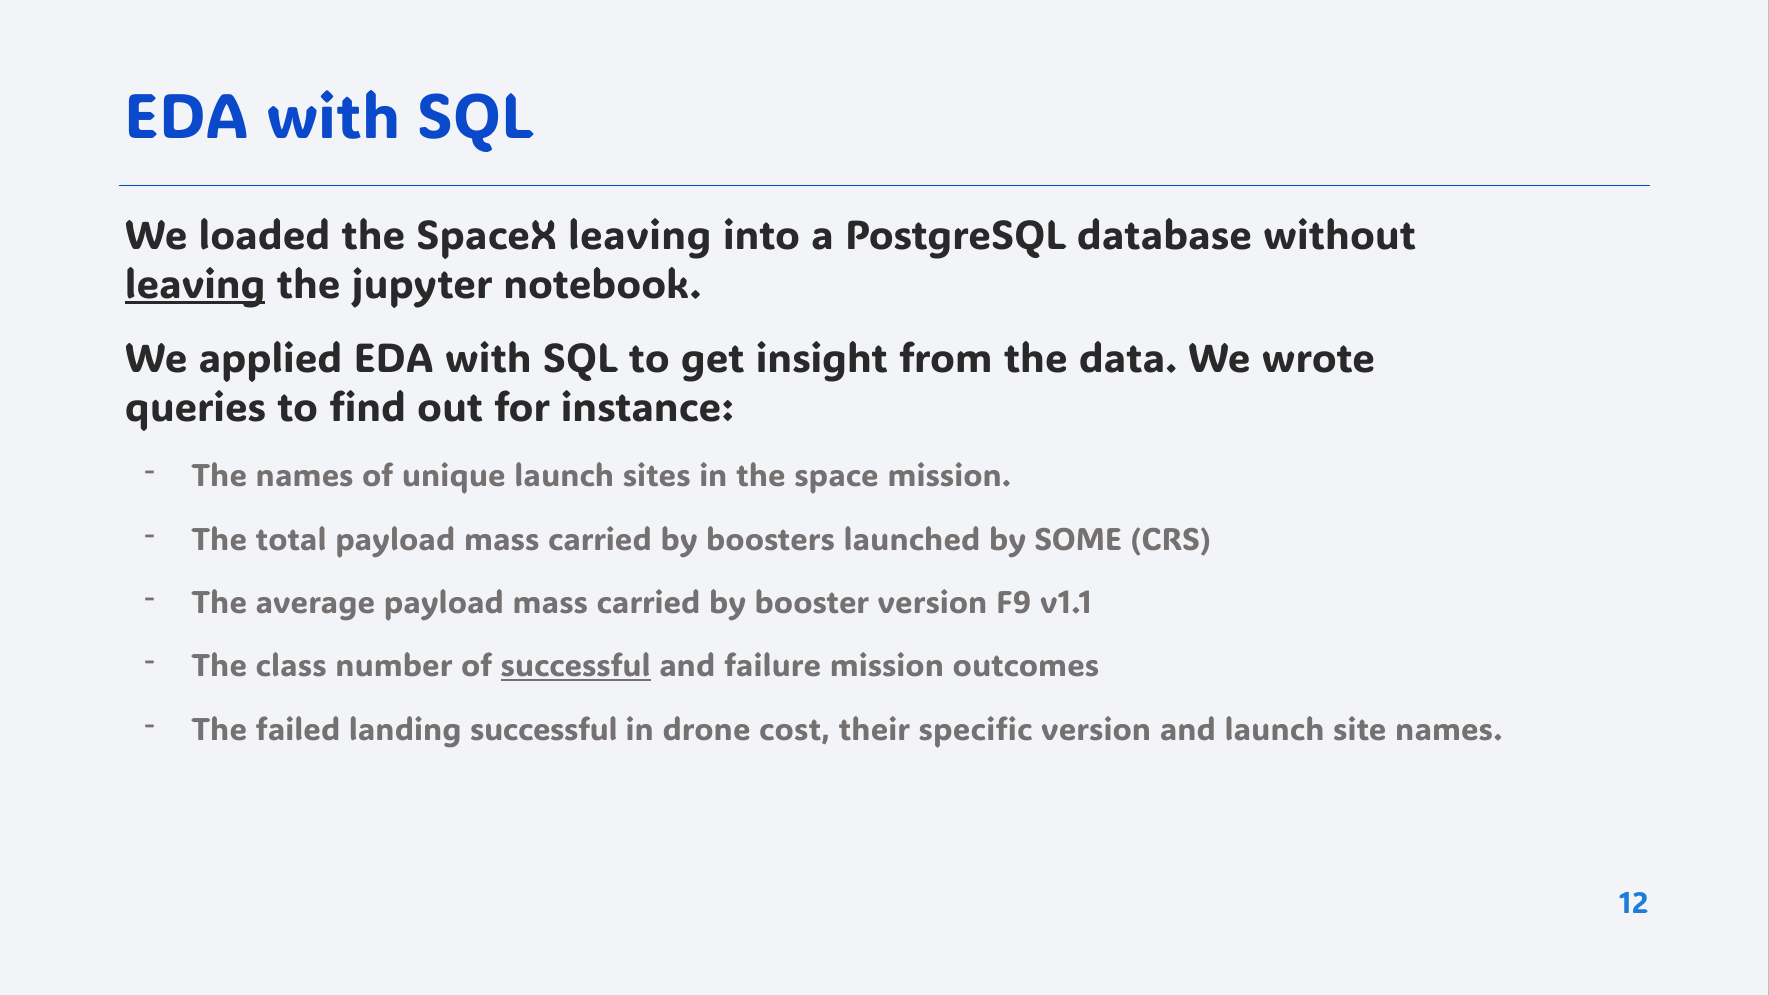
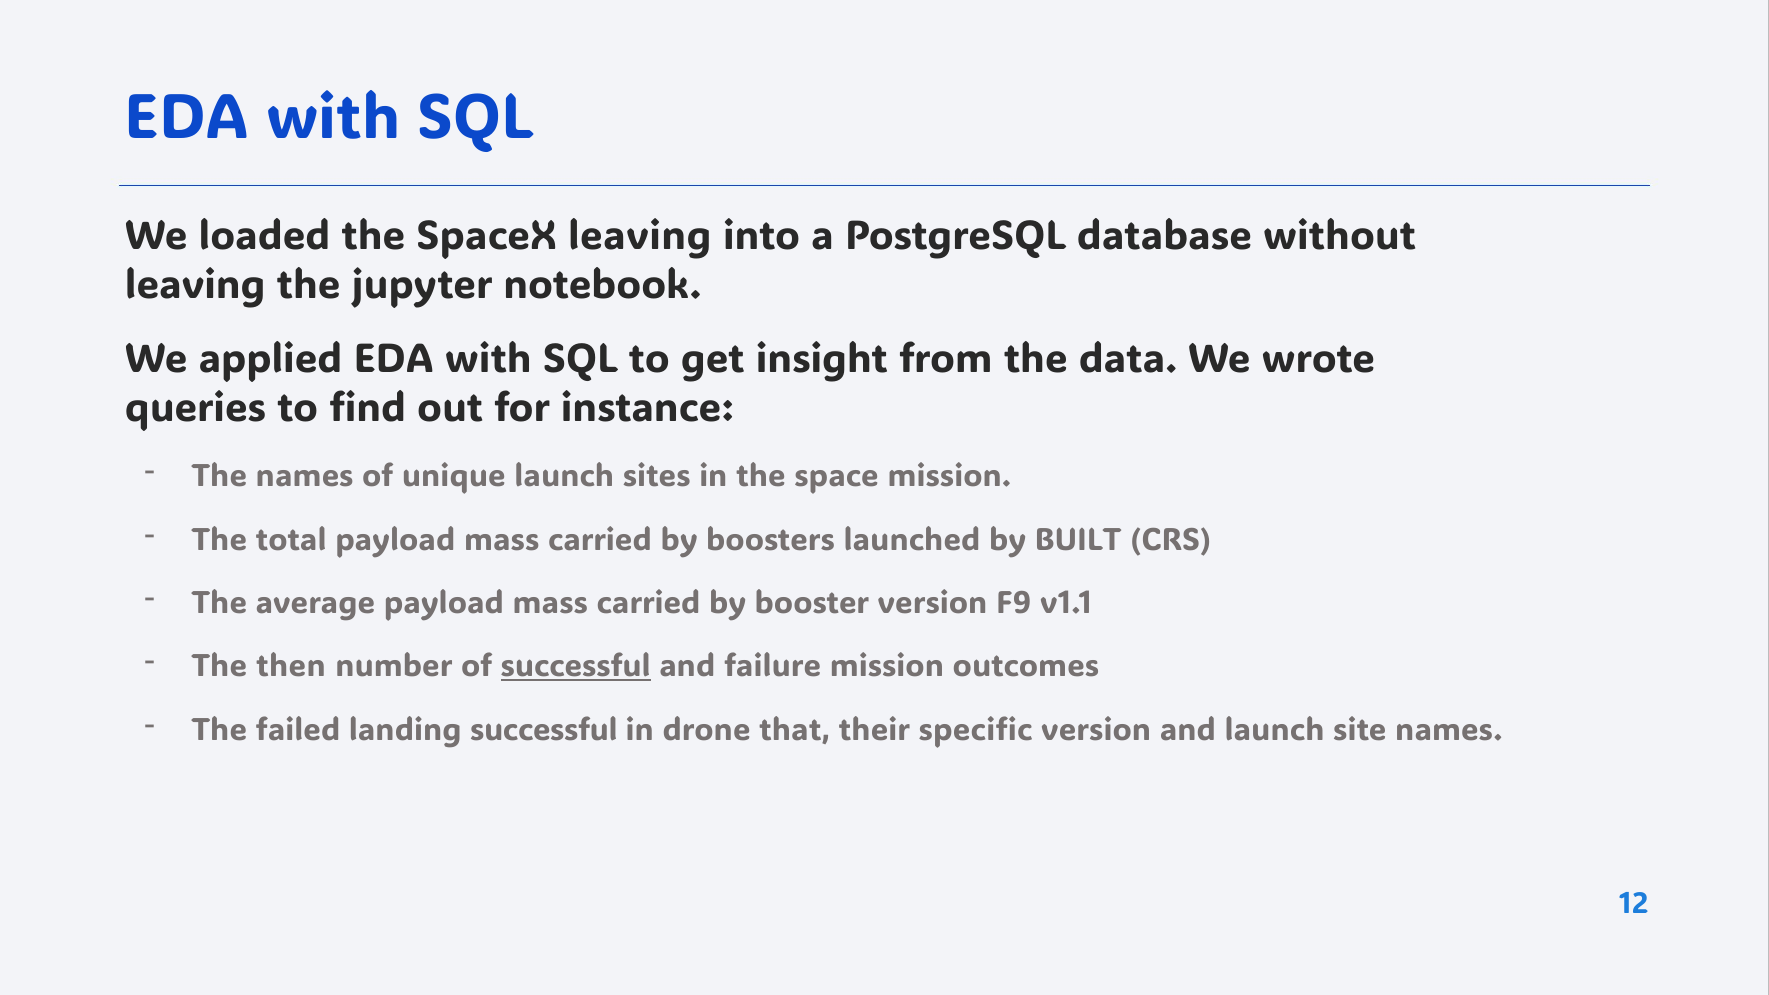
leaving underline: present -> none (195, 285)
SOME: SOME -> BUILT (1078, 540)
class: class -> then (291, 667)
cost: cost -> that (795, 730)
